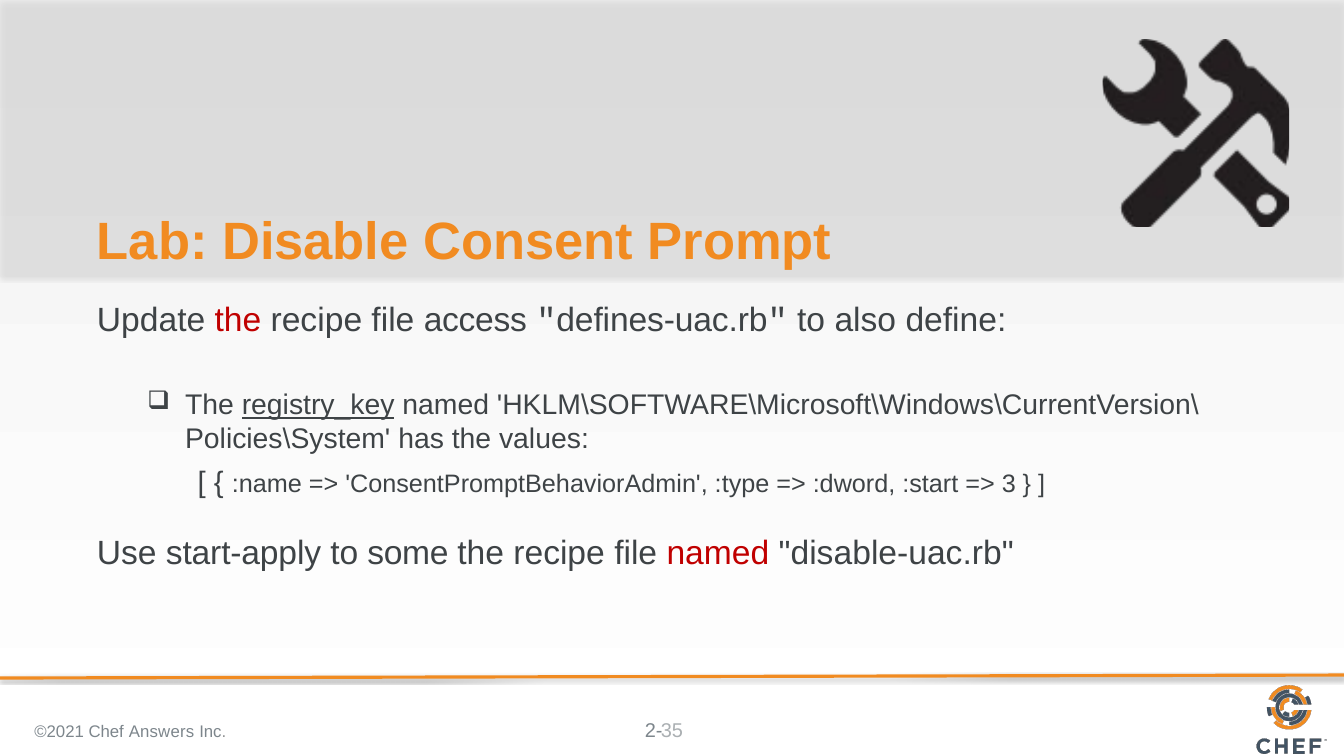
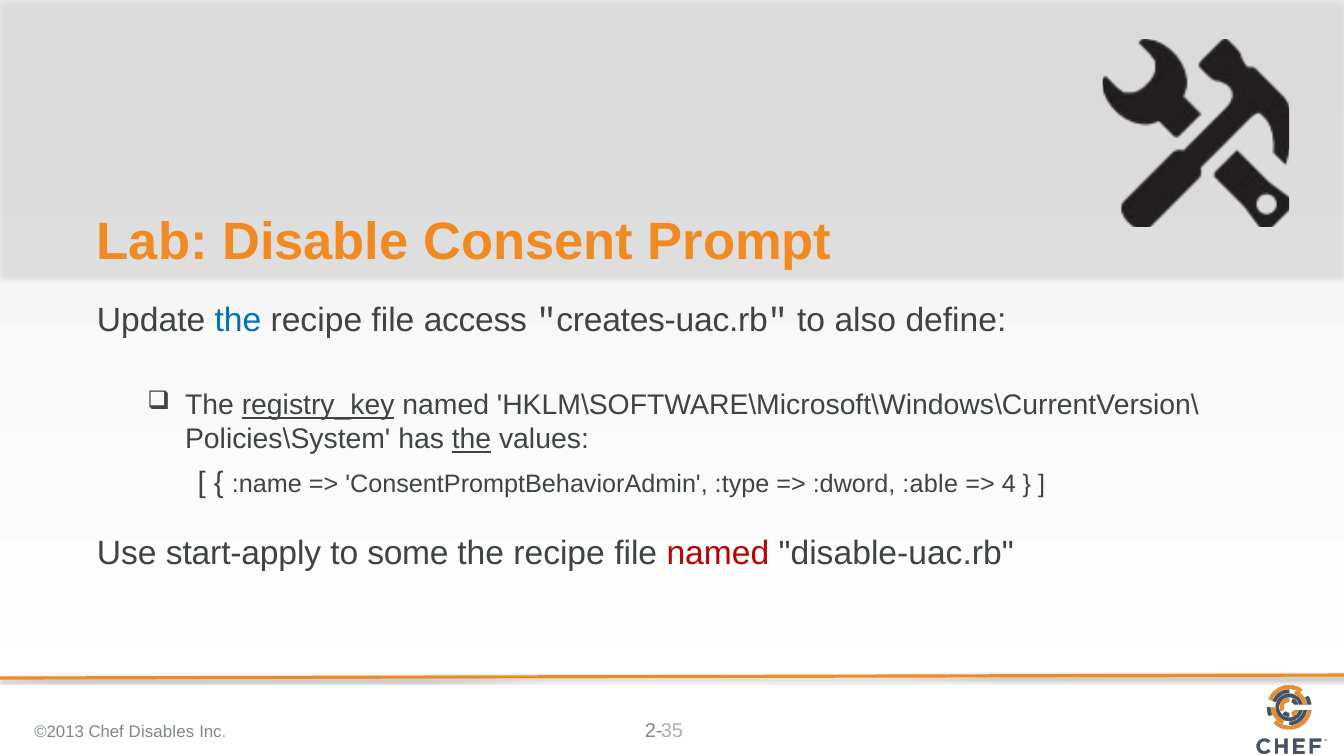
the colour: red -> blue (238, 320)
defines-uac.rb: defines-uac.rb -> creates-uac.rb (662, 320)
the underline: none -> present (472, 440)
:start: :start -> :able (930, 484)
3: 3 -> 4 (1009, 484)
©2021: ©2021 -> ©2013 (59, 731)
Answers: Answers -> Disables (161, 731)
